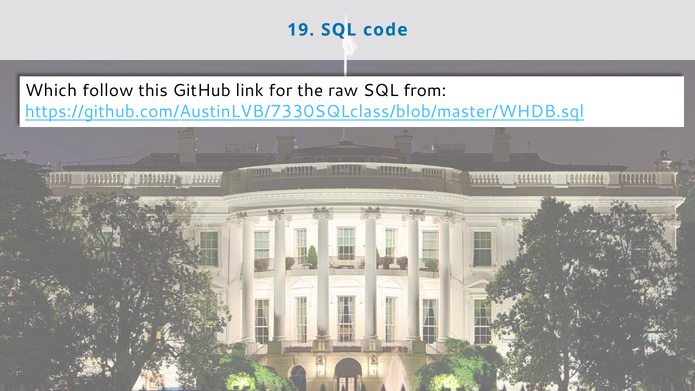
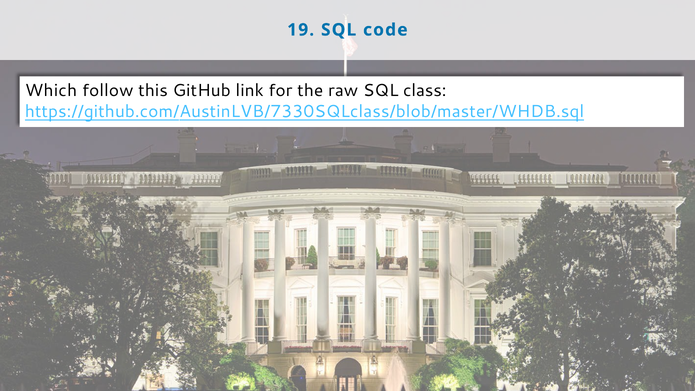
from: from -> class (425, 91)
